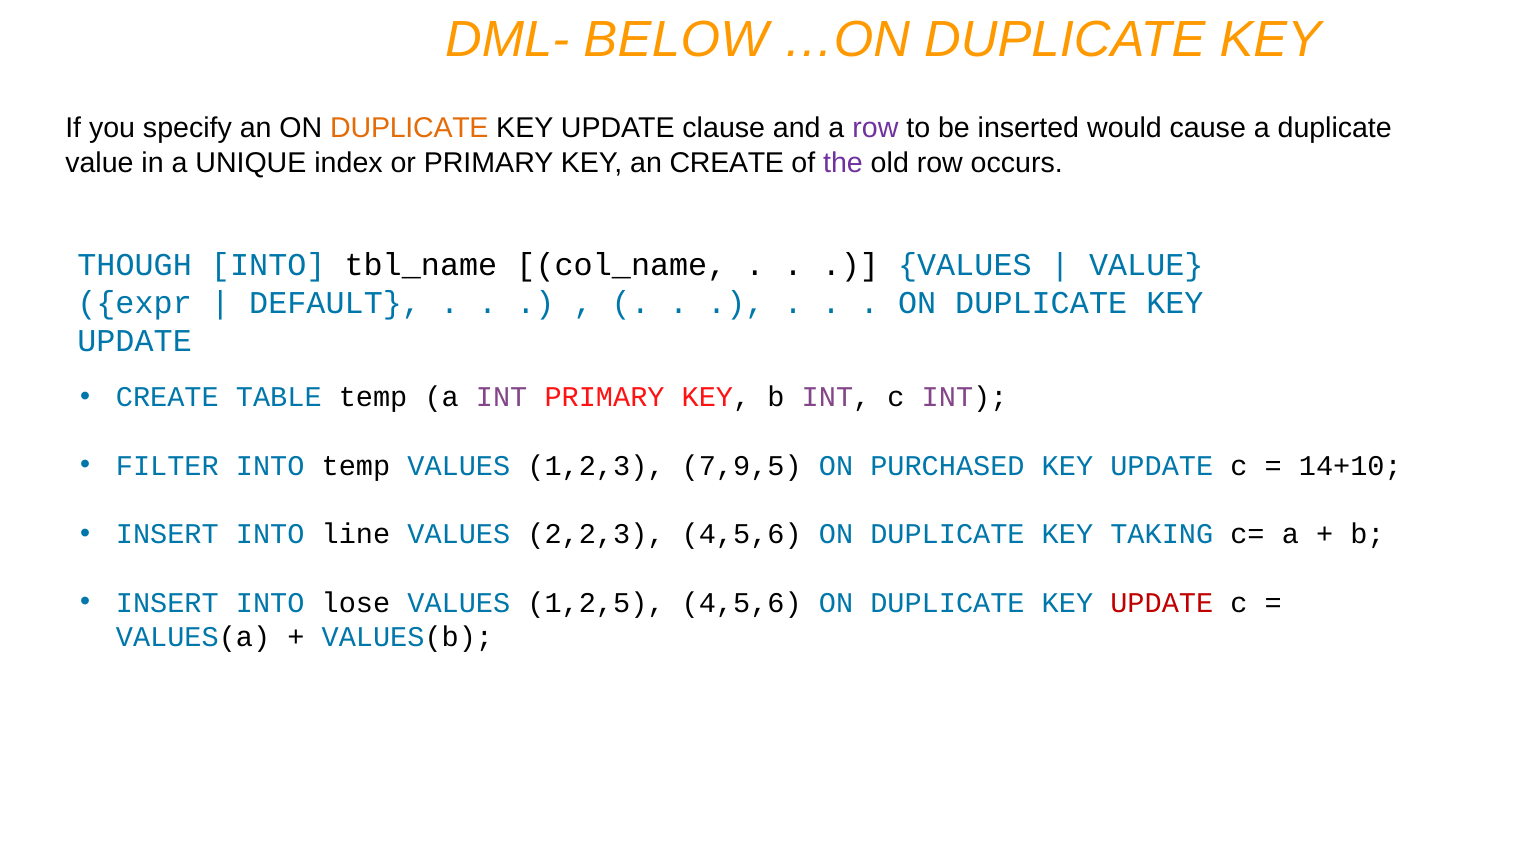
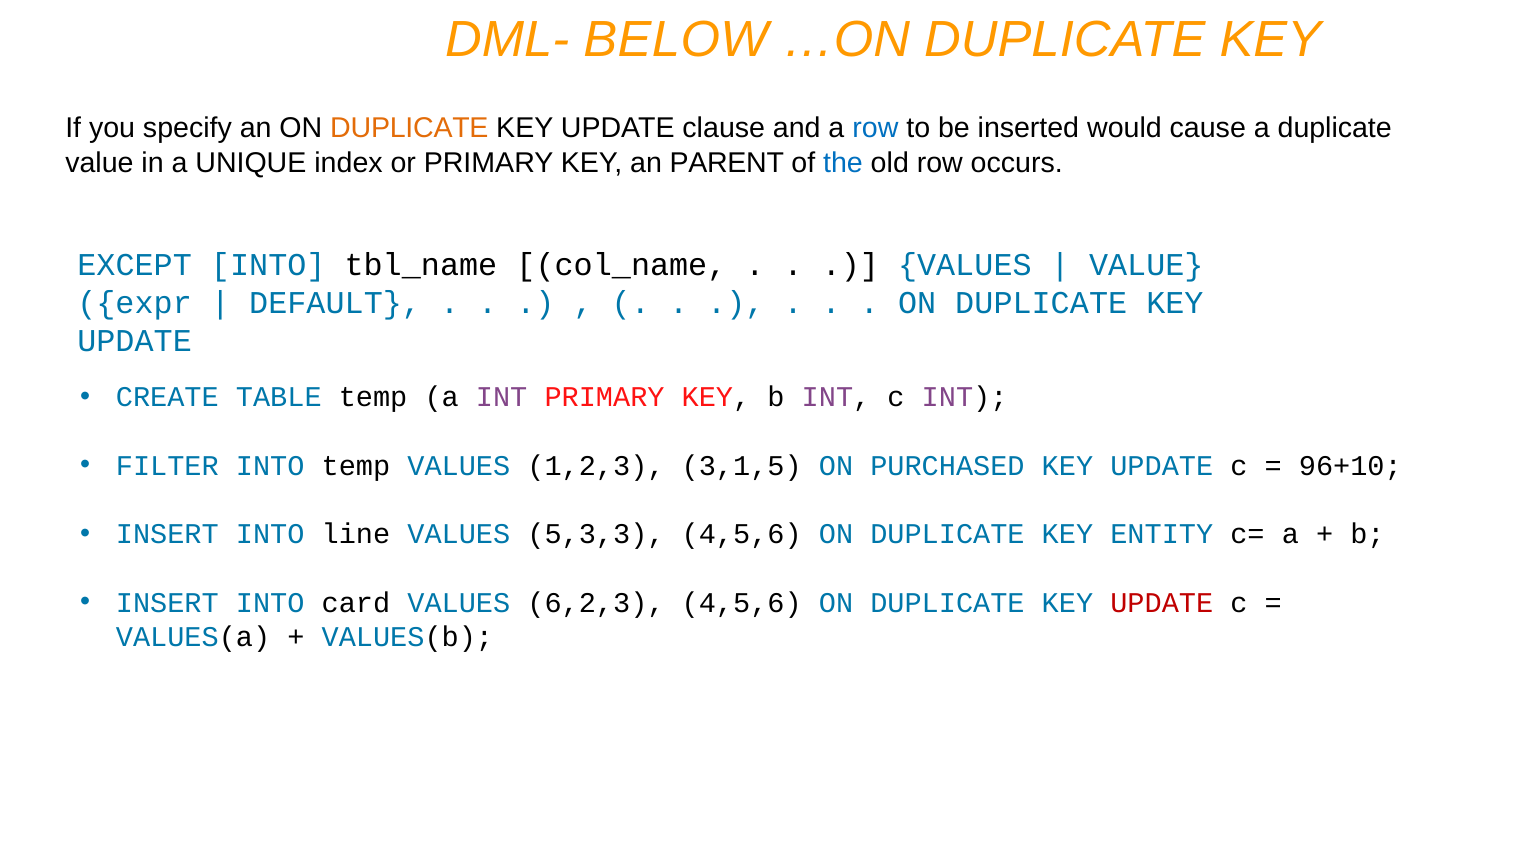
row colour: purple -> blue (875, 128)
an CREATE: CREATE -> PARENT (727, 163)
the colour: purple -> blue (843, 163)
THOUGH: THOUGH -> EXCEPT (135, 265)
7,9,5: 7,9,5 -> 3,1,5 (742, 466)
14+10: 14+10 -> 96+10 (1350, 466)
2,2,3: 2,2,3 -> 5,3,3 (596, 535)
TAKING: TAKING -> ENTITY (1162, 535)
lose: lose -> card (356, 603)
1,2,5: 1,2,5 -> 6,2,3 (596, 603)
